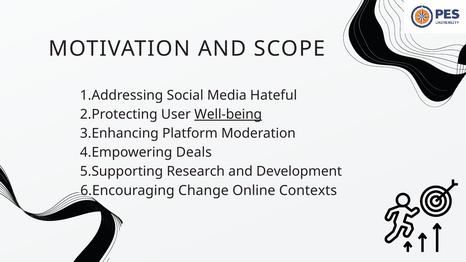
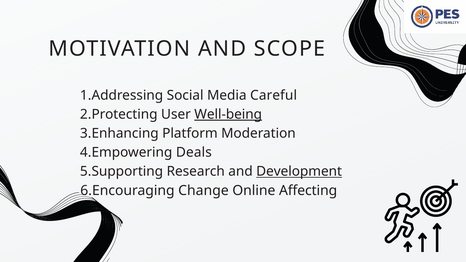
Hateful: Hateful -> Careful (274, 95)
Development underline: none -> present (299, 172)
Contexts: Contexts -> Affecting (308, 191)
